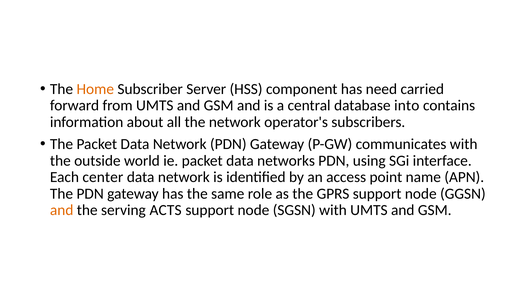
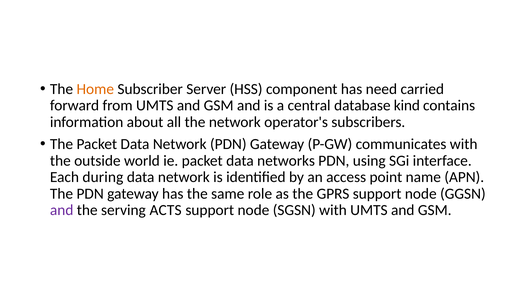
into: into -> kind (407, 105)
center: center -> during (103, 177)
and colour: orange -> purple (62, 210)
